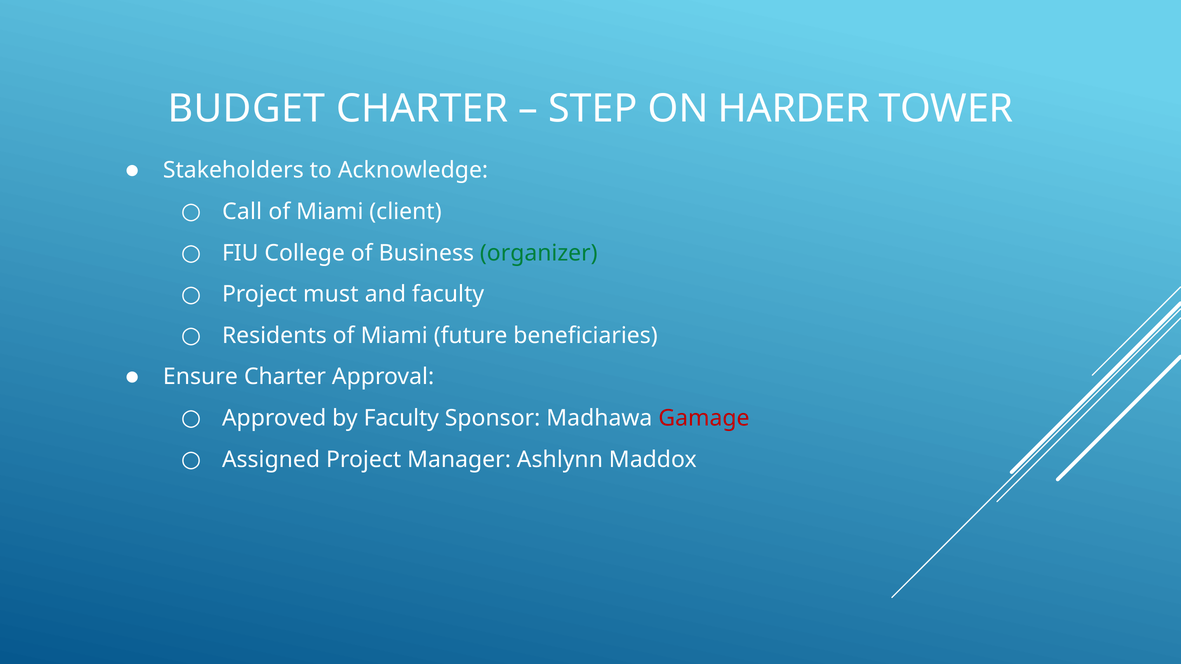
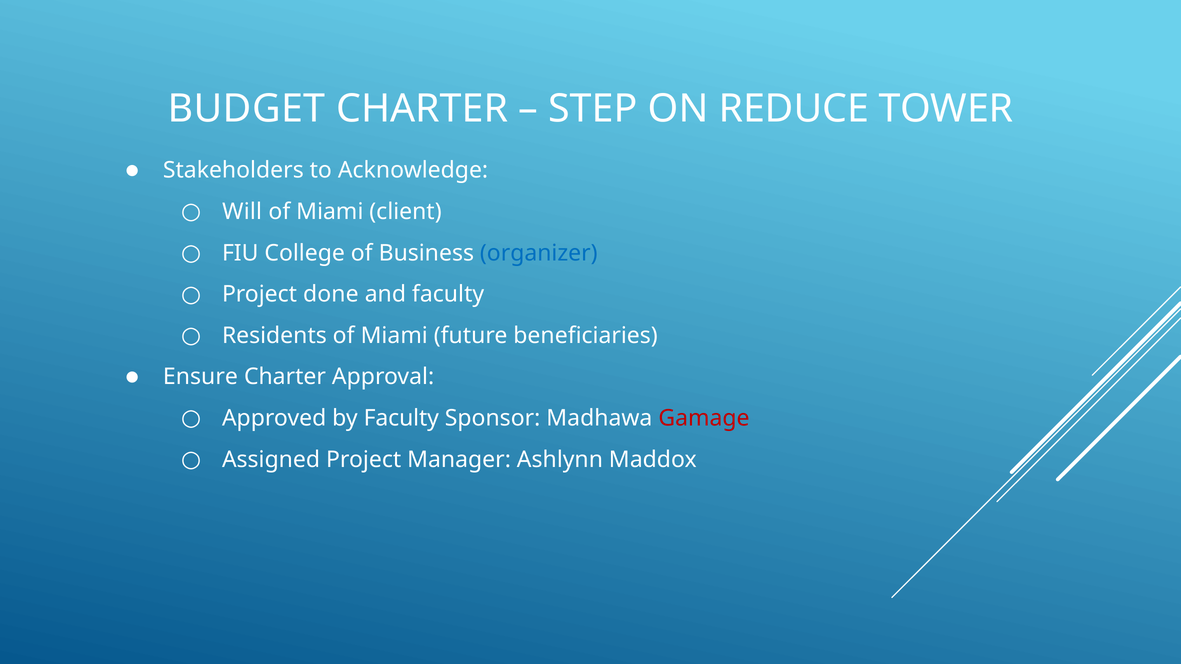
HARDER: HARDER -> REDUCE (794, 109)
Call: Call -> Will (242, 212)
organizer colour: green -> blue (539, 253)
must: must -> done (331, 294)
